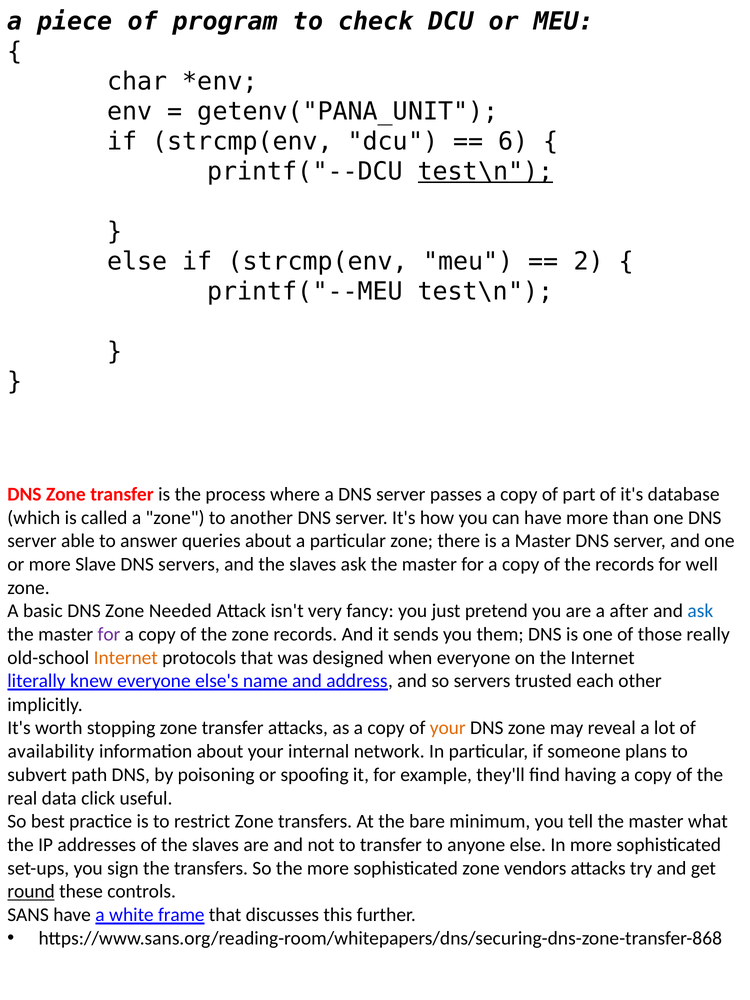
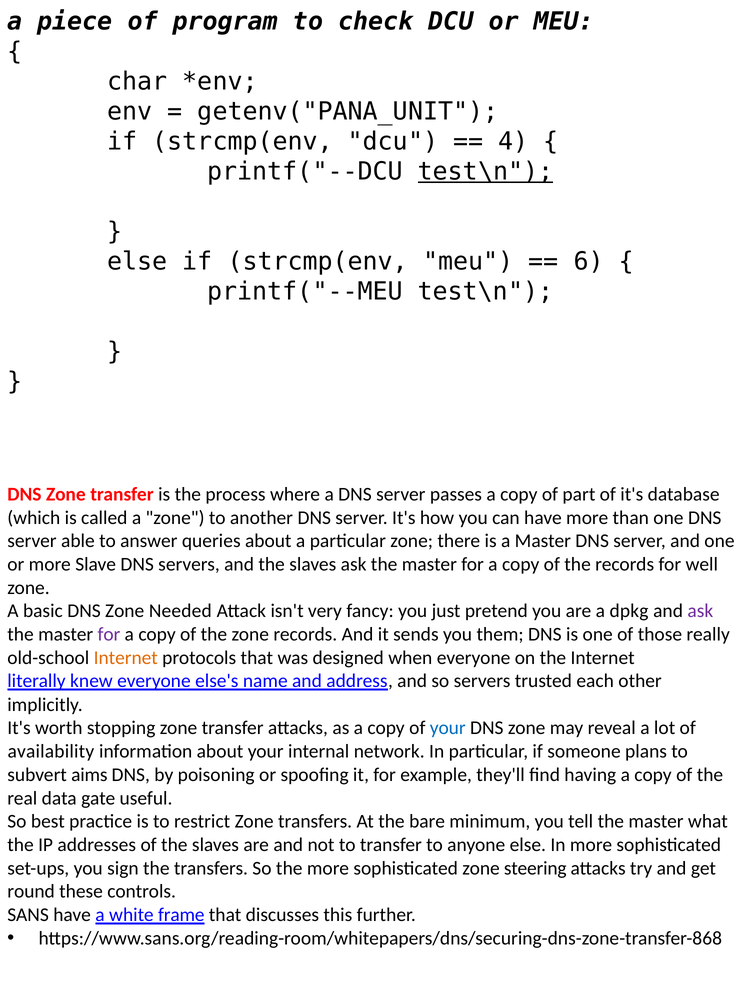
6: 6 -> 4 (513, 142)
2: 2 -> 6 (589, 262)
after: after -> dpkg (629, 611)
ask colour: blue -> purple (700, 611)
your colour: orange -> blue (448, 728)
path: path -> aims (89, 775)
click: click -> gate (98, 798)
vendors: vendors -> steering (535, 868)
round underline: present -> none (31, 891)
